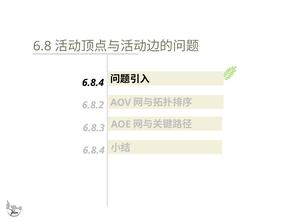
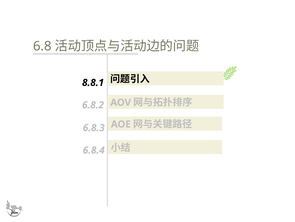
6.8.4: 6.8.4 -> 8.8.1 (93, 82)
